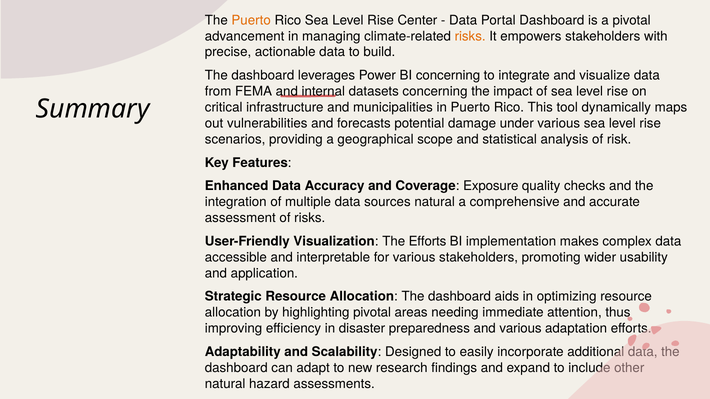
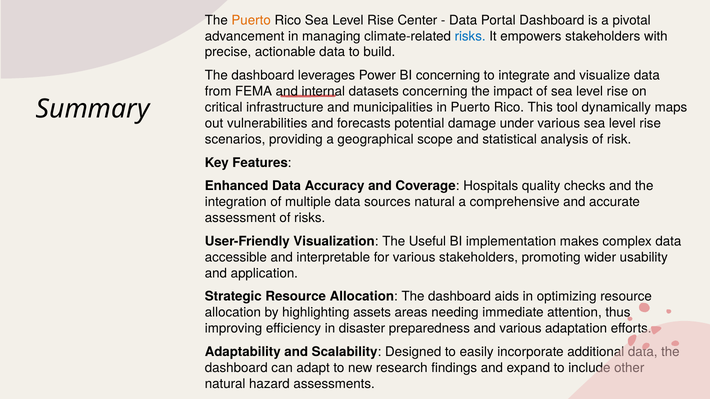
risks colour: orange -> blue (470, 36)
Exposure: Exposure -> Hospitals (491, 186)
The Efforts: Efforts -> Useful (427, 241)
highlighting pivotal: pivotal -> assets (372, 313)
